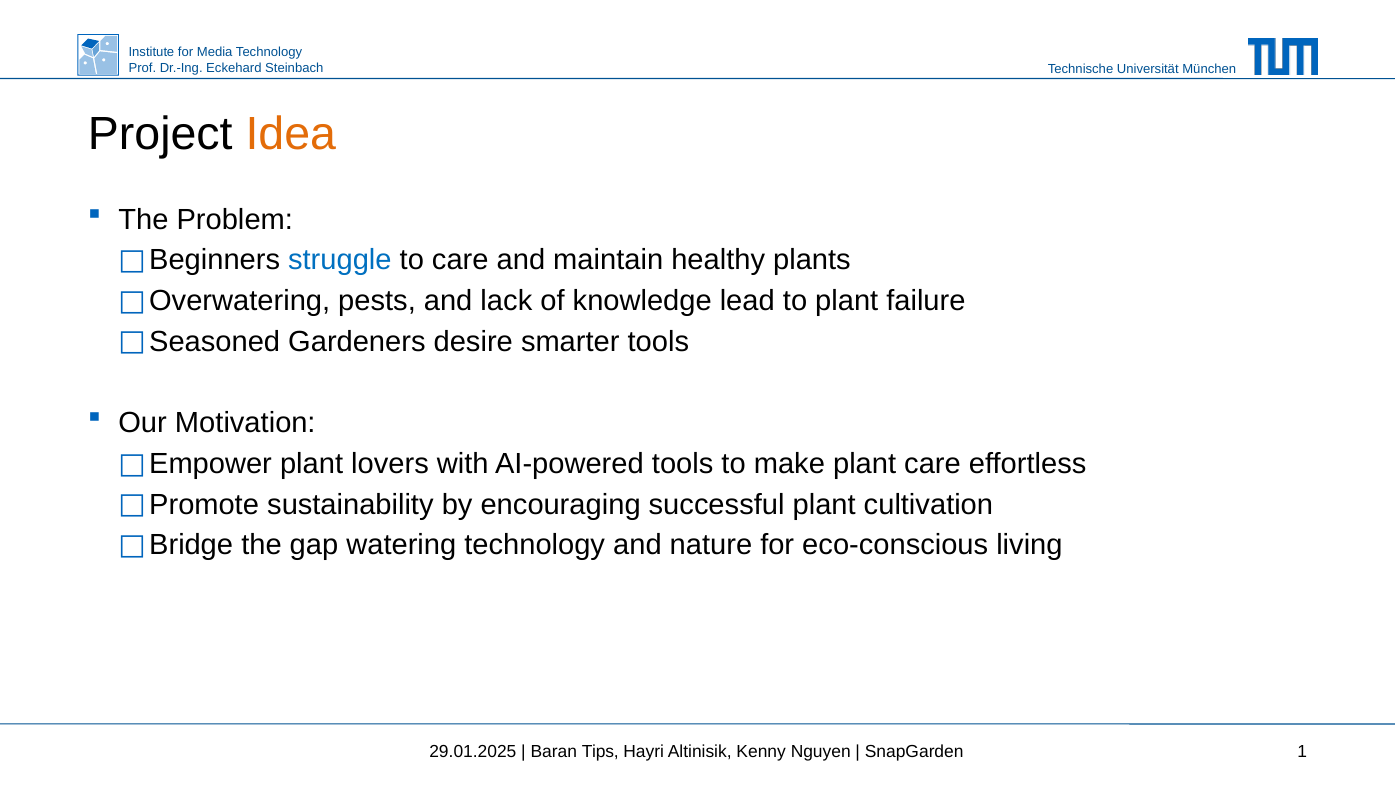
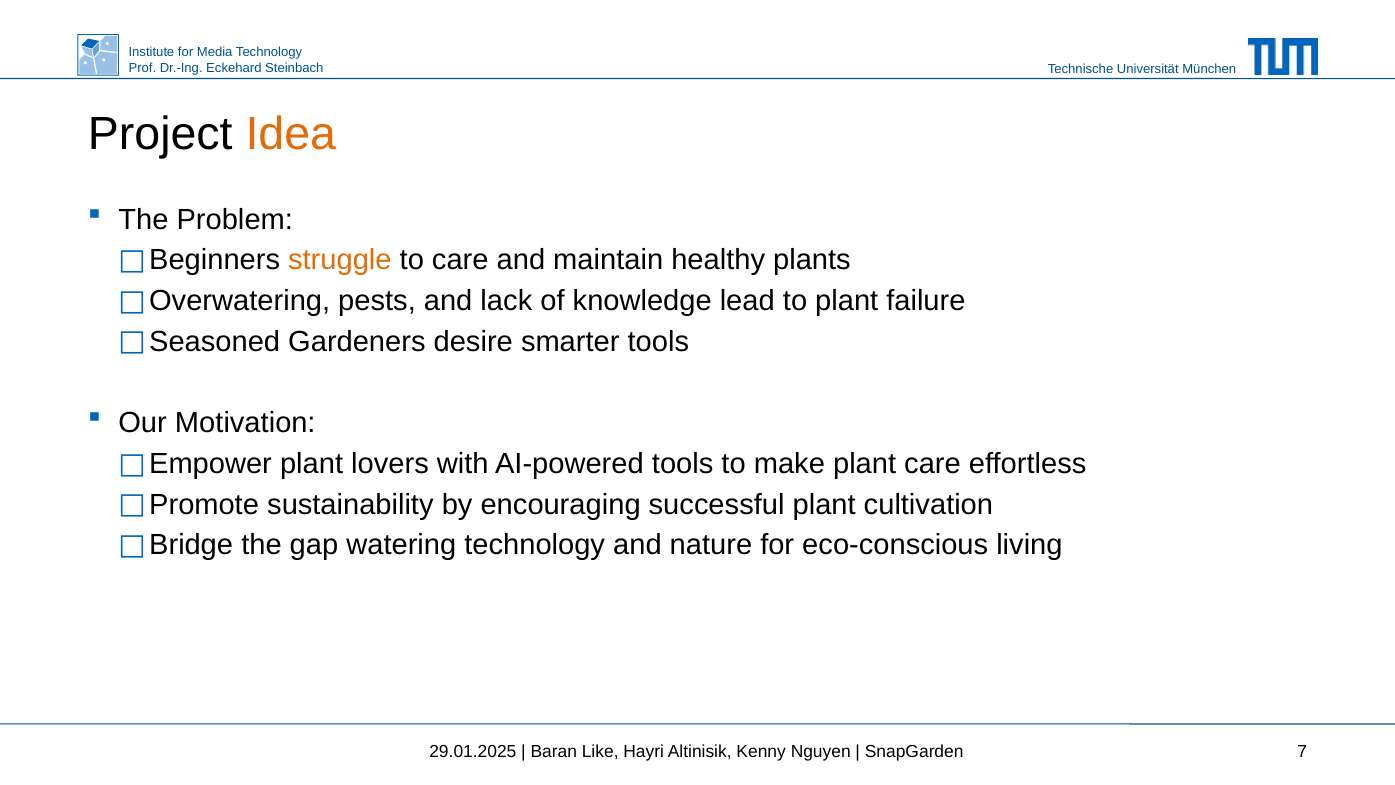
struggle colour: blue -> orange (340, 260)
Tips: Tips -> Like (600, 751)
1: 1 -> 7 (1302, 751)
